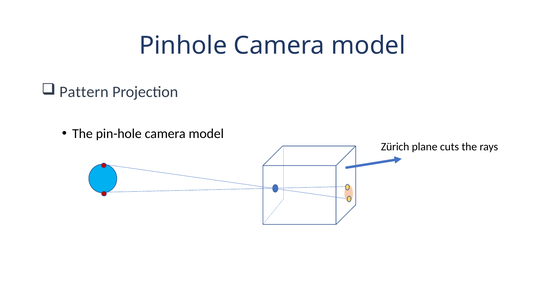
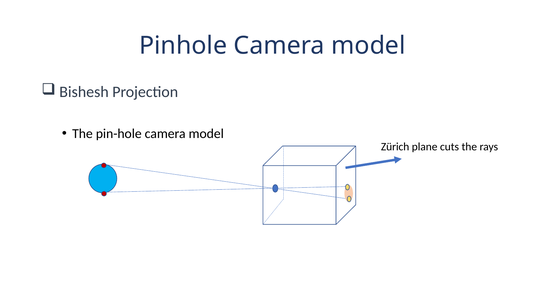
Pattern: Pattern -> Bishesh (84, 92)
